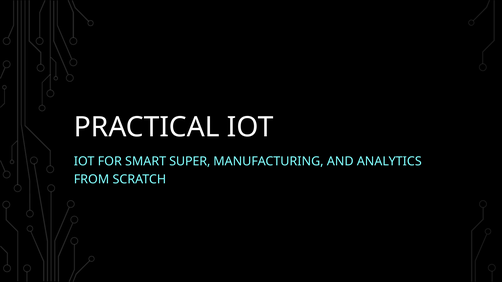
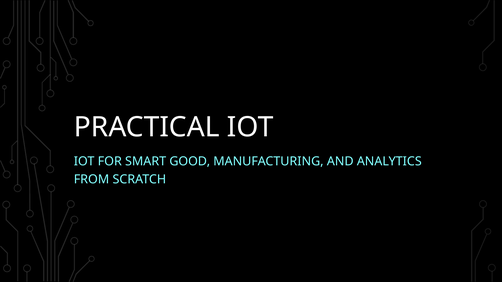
SUPER: SUPER -> GOOD (190, 162)
